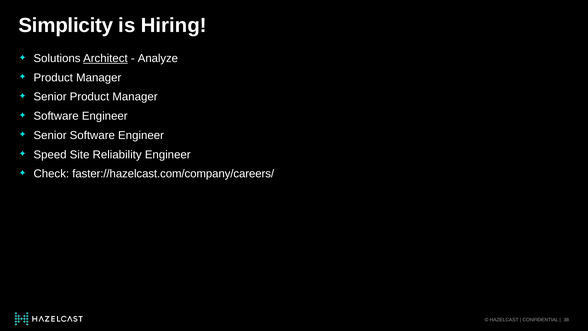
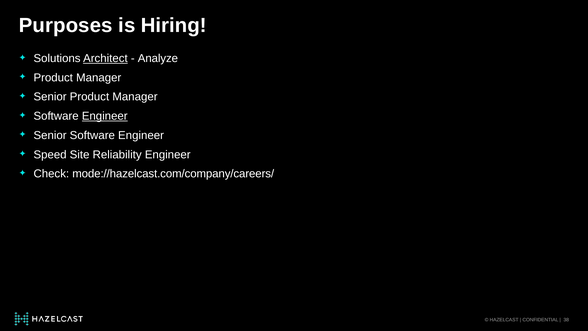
Simplicity: Simplicity -> Purposes (66, 26)
Engineer underline: none -> present (105, 116)
faster://hazelcast.com/company/careers/: faster://hazelcast.com/company/careers/ -> mode://hazelcast.com/company/careers/ (173, 174)
